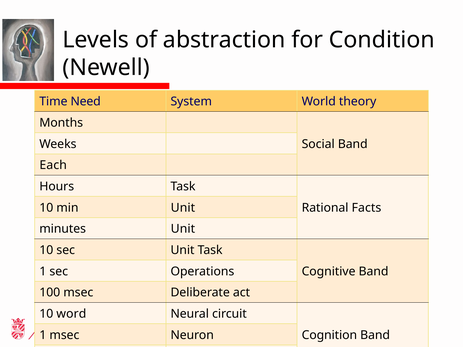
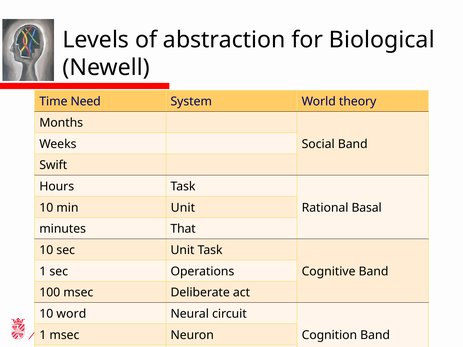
Condition: Condition -> Biological (382, 40)
Each: Each -> Swift (53, 165)
Facts: Facts -> Basal (367, 208)
minutes Unit: Unit -> That (183, 229)
